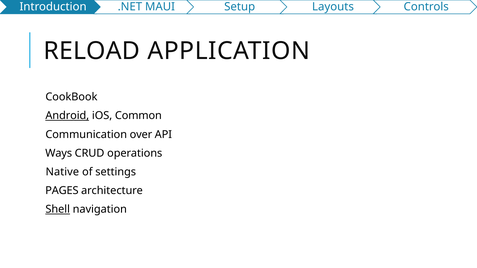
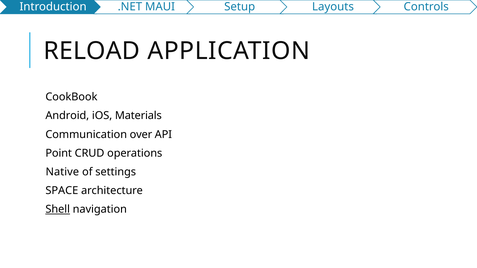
Android underline: present -> none (67, 116)
Common: Common -> Materials (138, 116)
Ways: Ways -> Point (59, 153)
PAGES: PAGES -> SPACE (62, 191)
